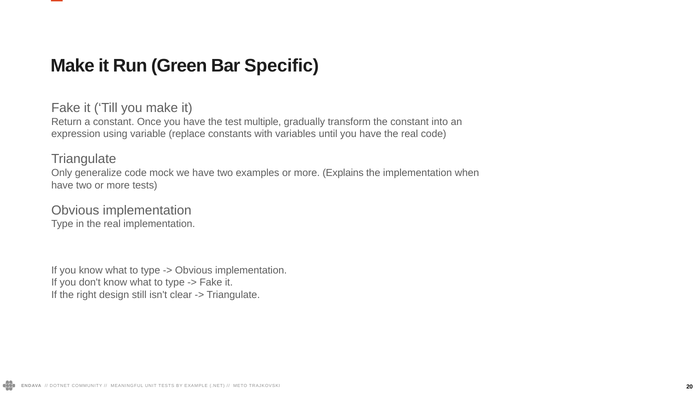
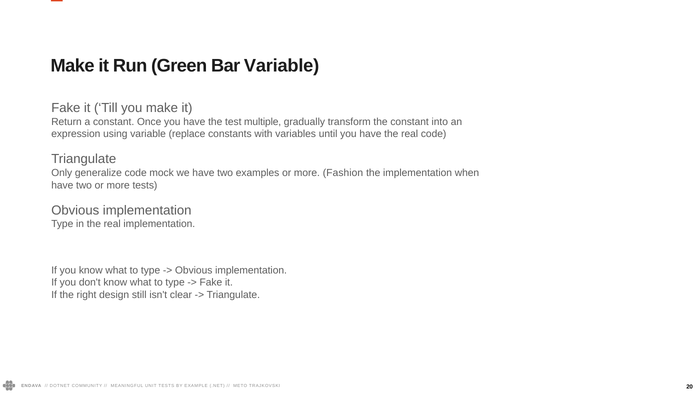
Bar Specific: Specific -> Variable (282, 66)
Explains: Explains -> Fashion (343, 173)
